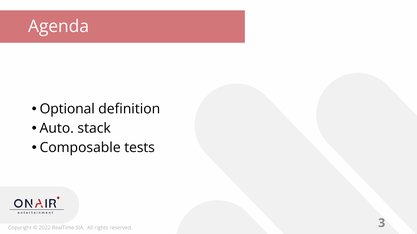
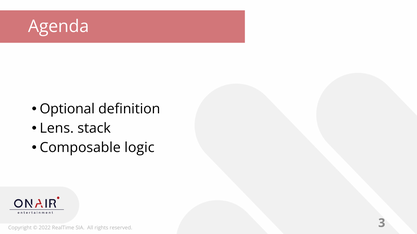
Auto: Auto -> Lens (57, 129)
tests: tests -> logic (139, 148)
